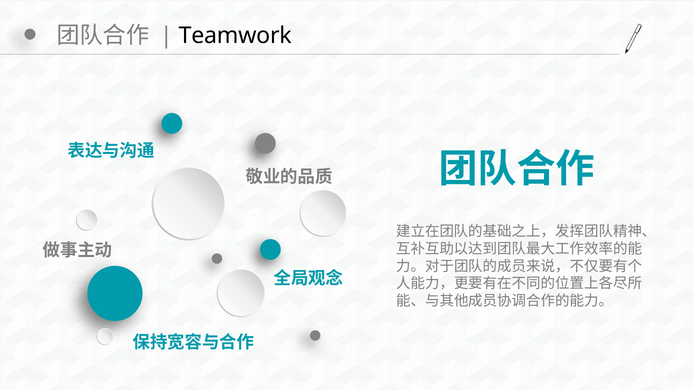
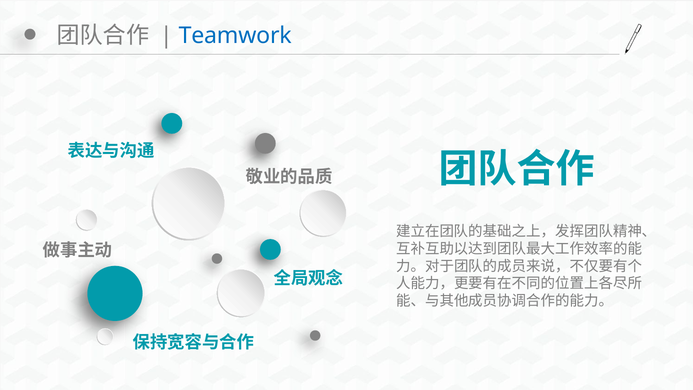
Teamwork colour: black -> blue (235, 36)
